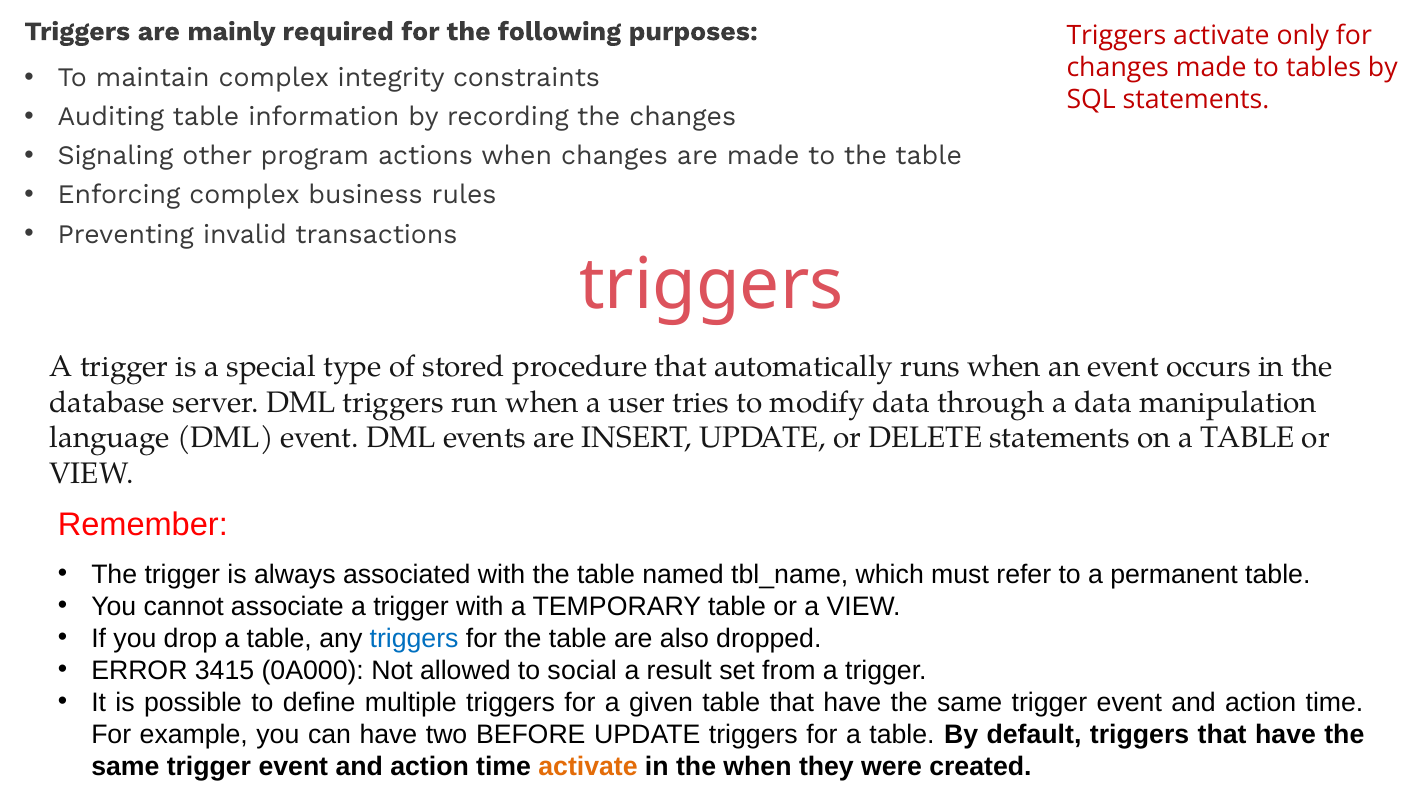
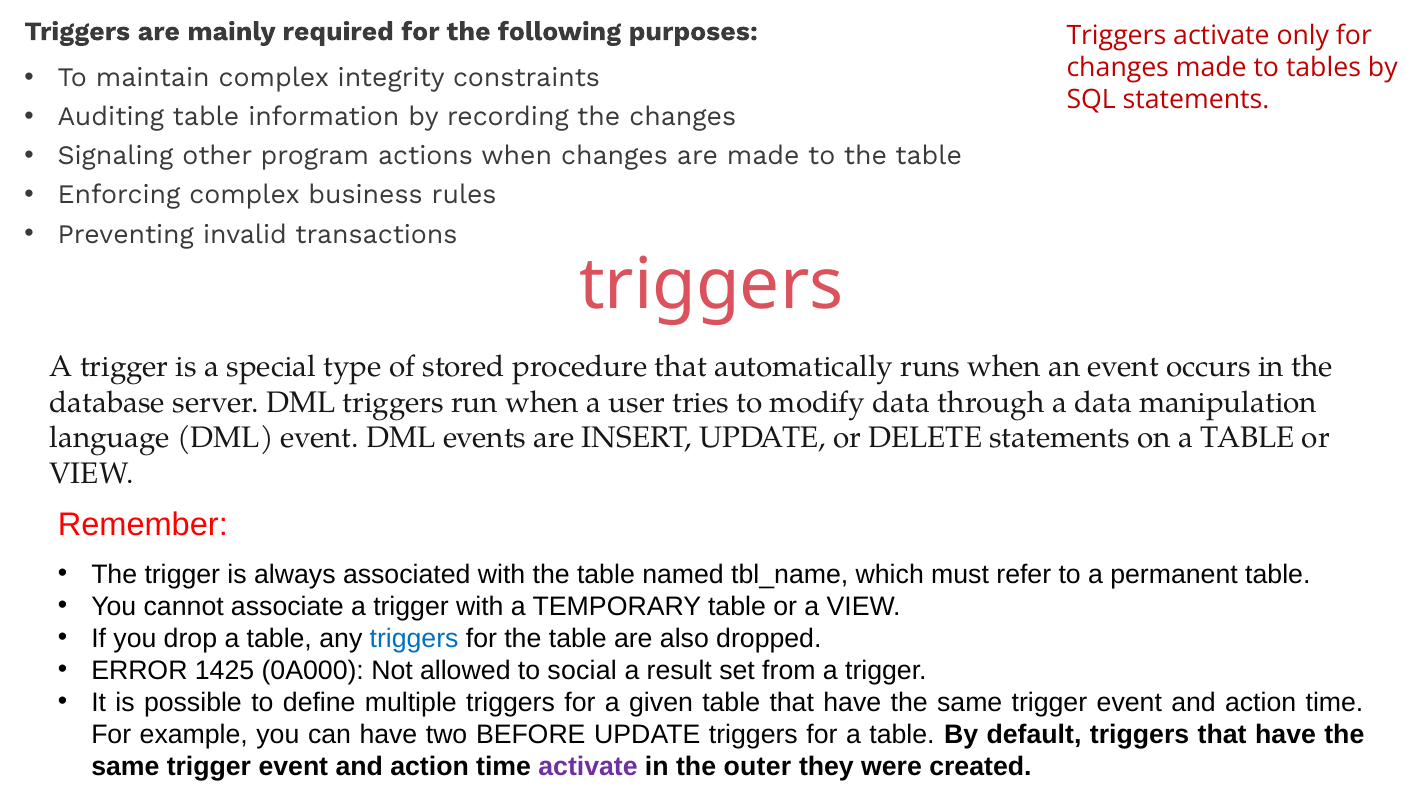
3415: 3415 -> 1425 (225, 670)
activate colour: orange -> purple (588, 766)
the when: when -> outer (757, 766)
